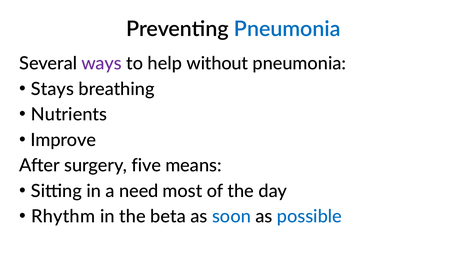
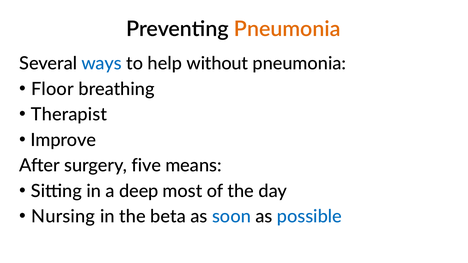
Pneumonia colour: blue -> orange (287, 29)
ways colour: purple -> blue (102, 64)
Stays: Stays -> Floor (52, 89)
Nutrients: Nutrients -> Therapist (69, 115)
need: need -> deep (139, 191)
Rhythm: Rhythm -> Nursing (63, 217)
